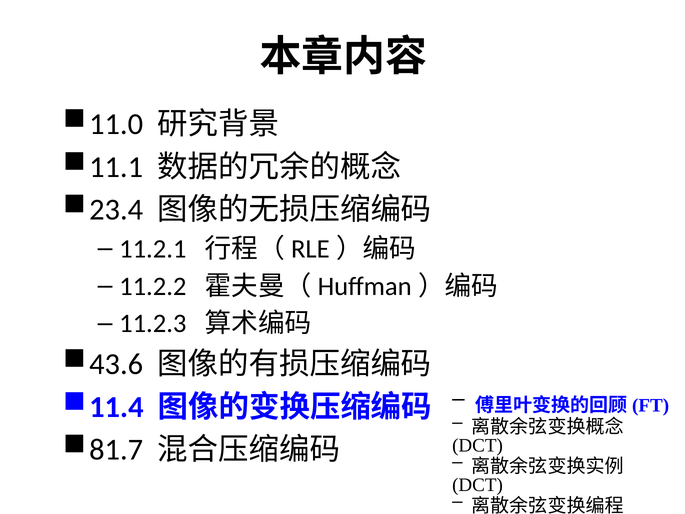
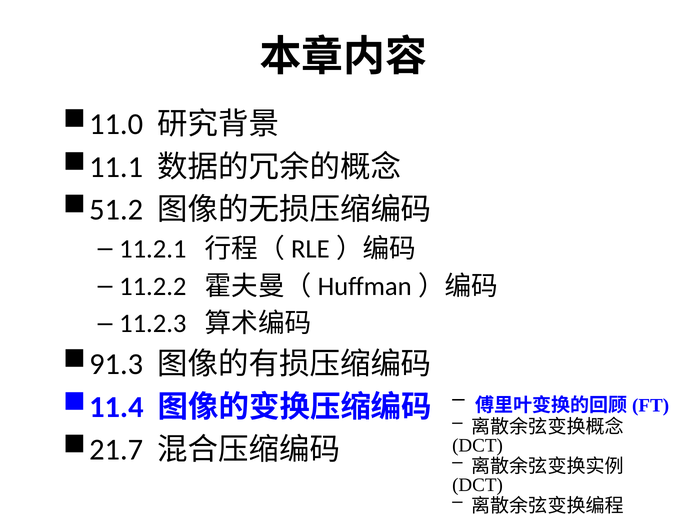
23.4: 23.4 -> 51.2 (116, 210)
43.6: 43.6 -> 91.3 (116, 364)
81.7: 81.7 -> 21.7 (116, 449)
